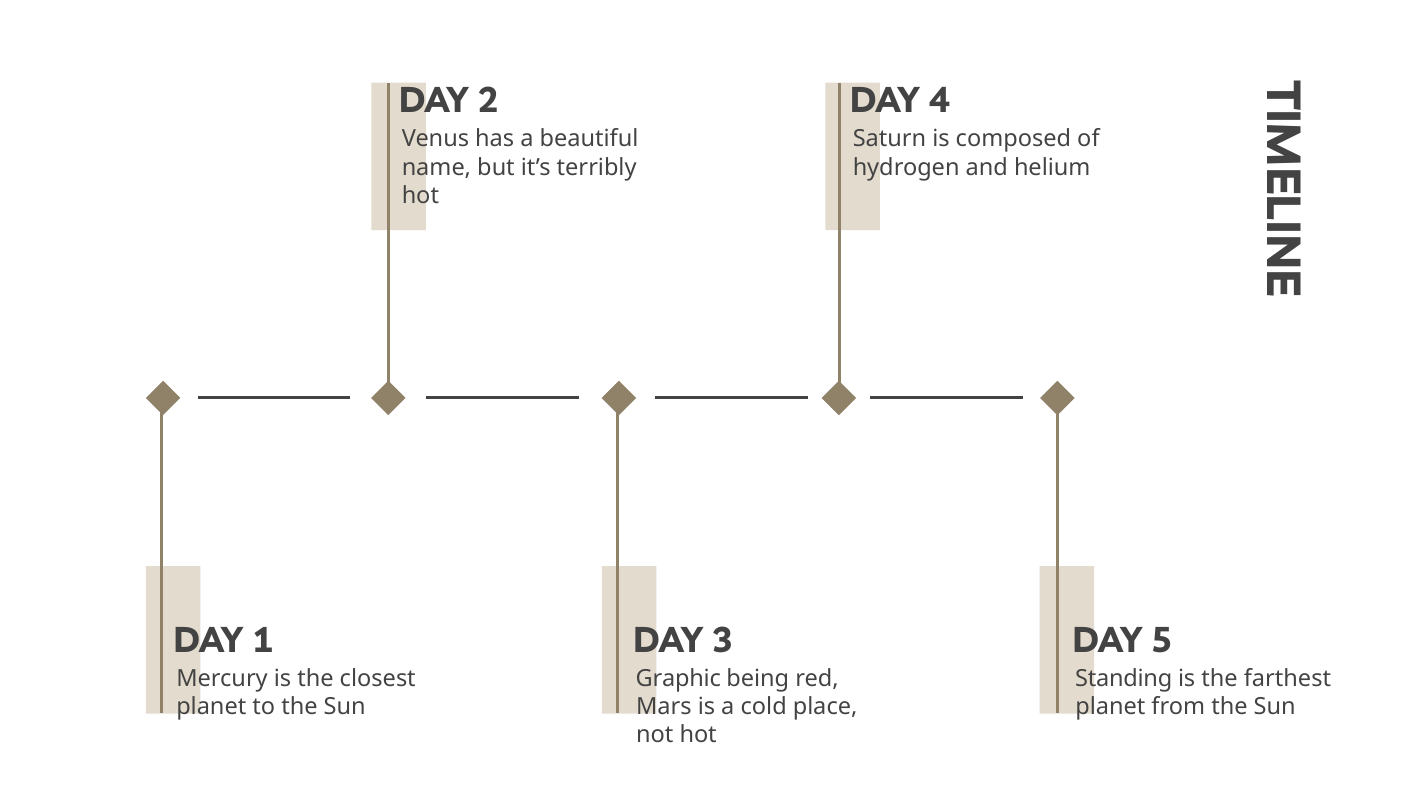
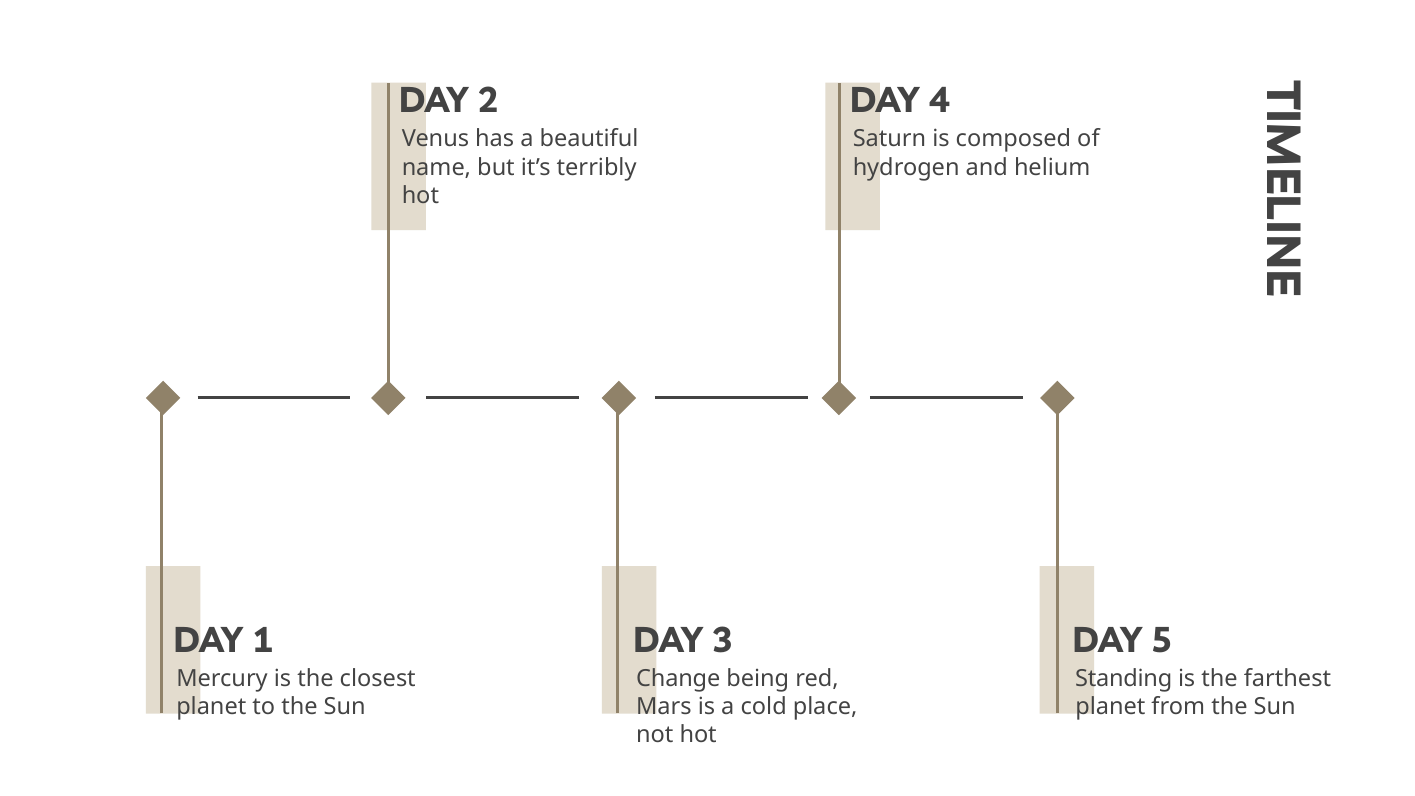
Graphic: Graphic -> Change (678, 679)
